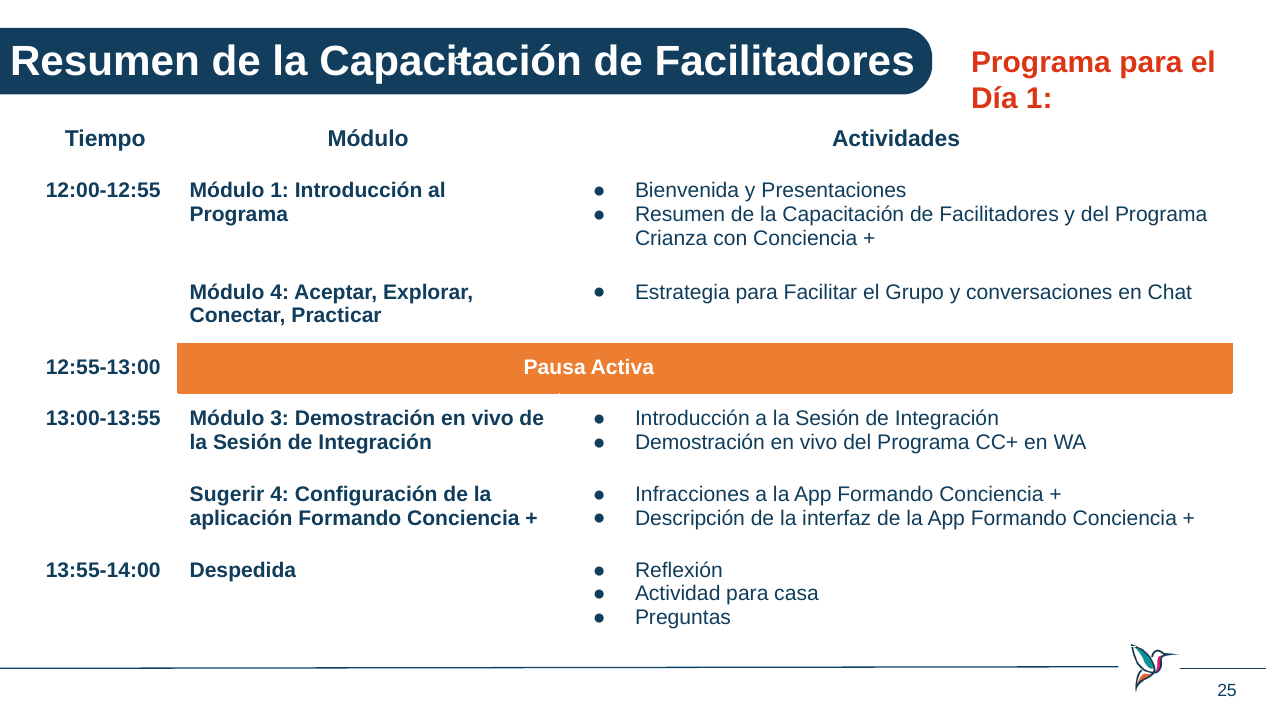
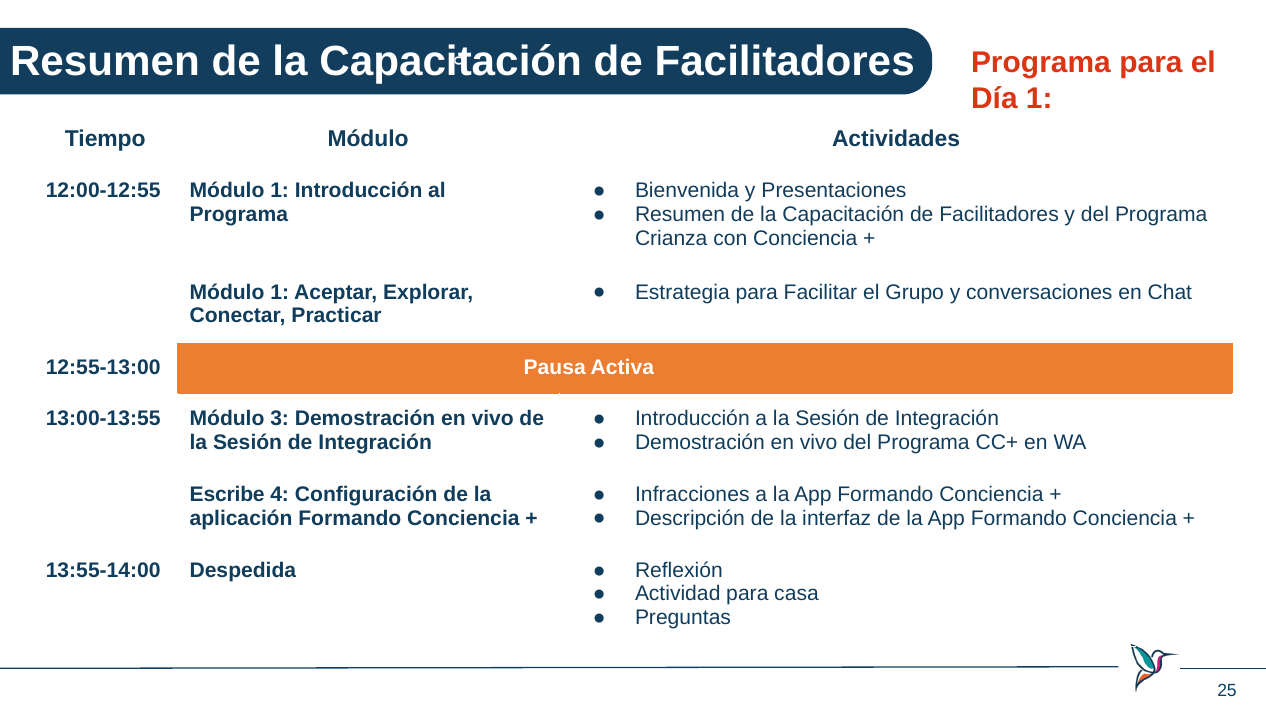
4: 4 -> 1 (280, 292)
Sugerir: Sugerir -> Escribe (227, 495)
